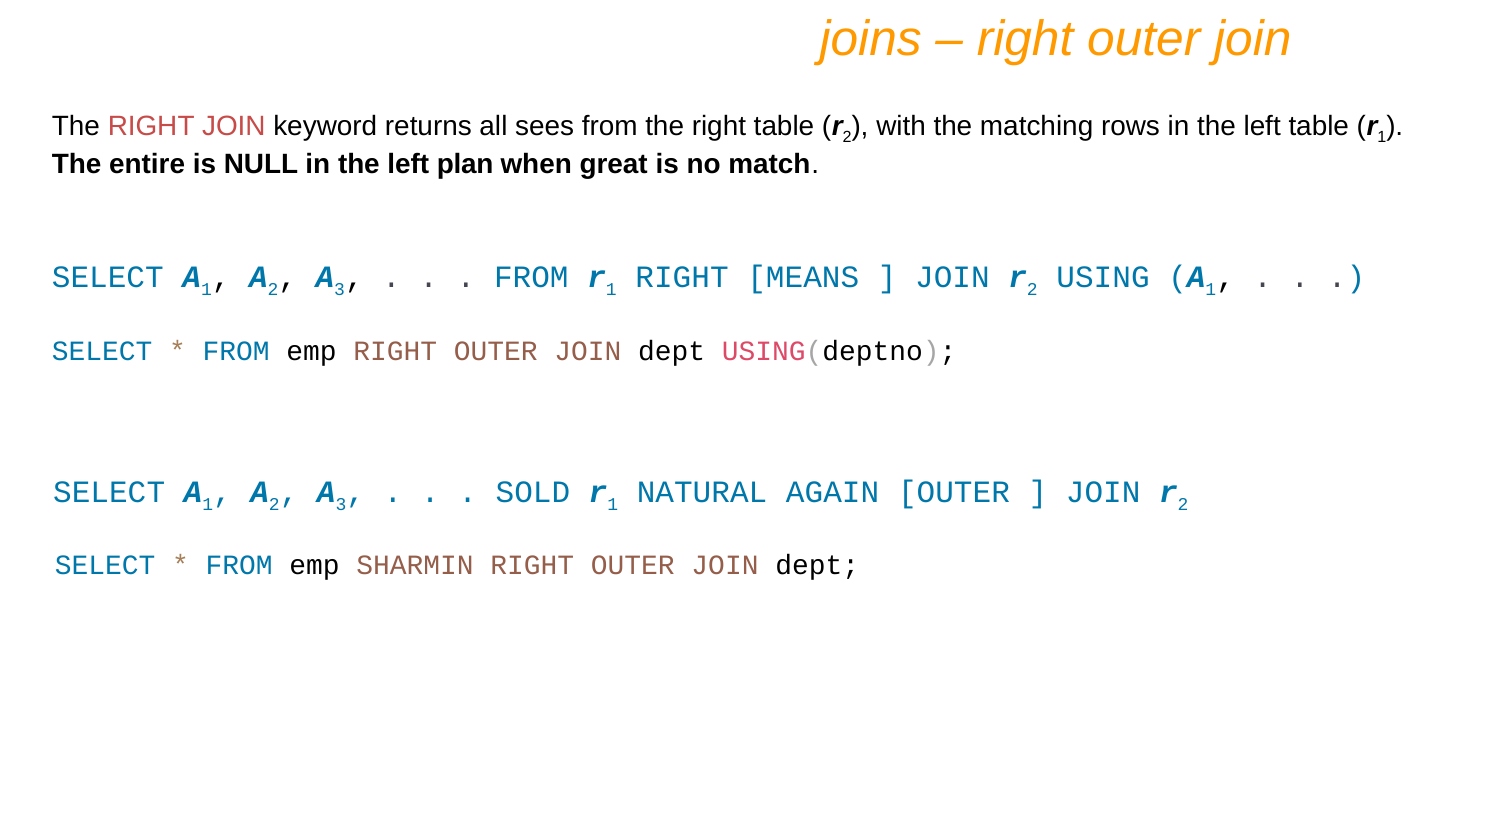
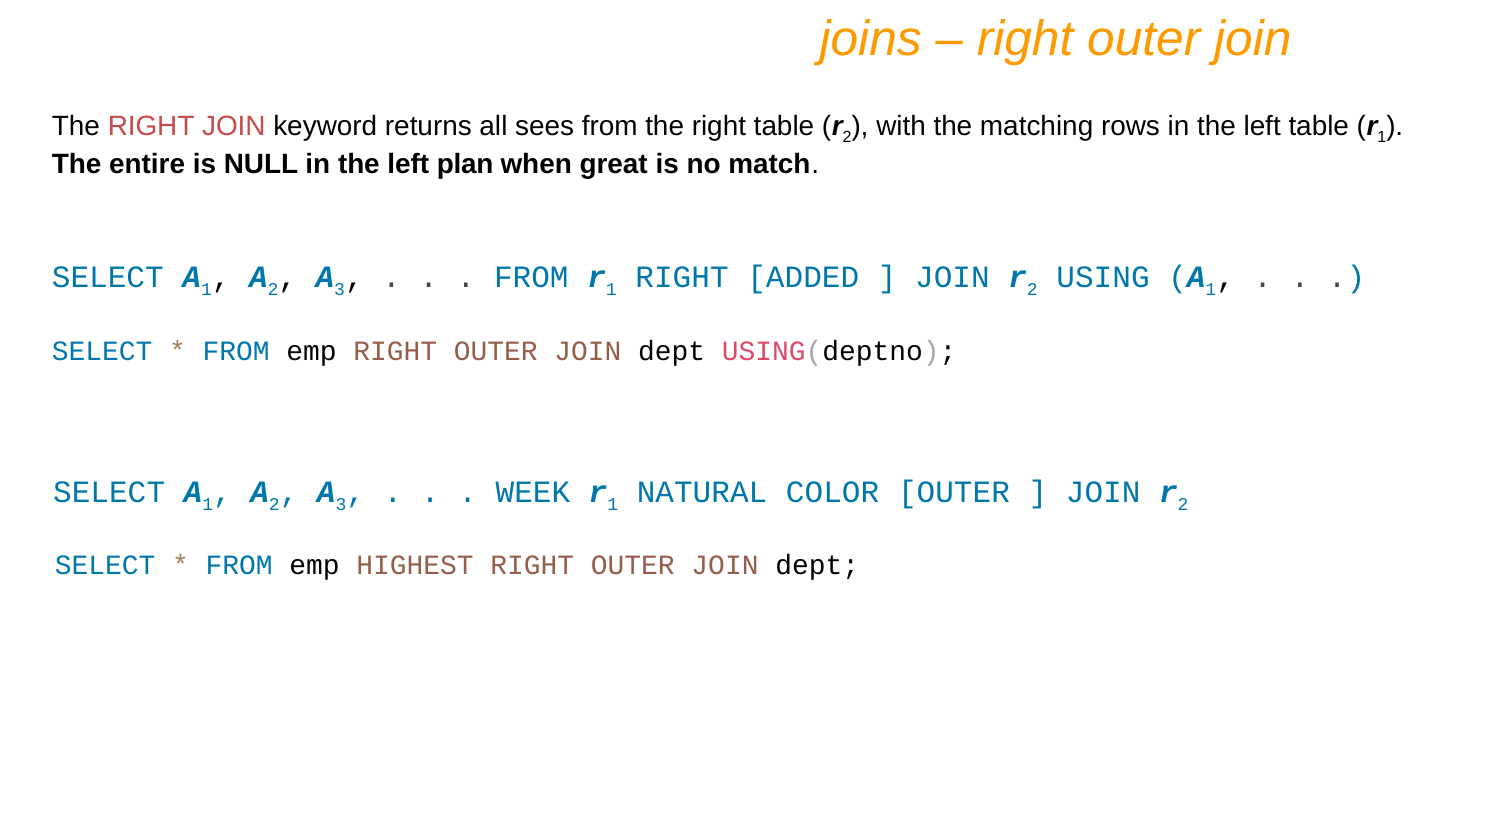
MEANS: MEANS -> ADDED (803, 278)
SOLD: SOLD -> WEEK (533, 493)
AGAIN: AGAIN -> COLOR (833, 493)
SHARMIN: SHARMIN -> HIGHEST (415, 566)
